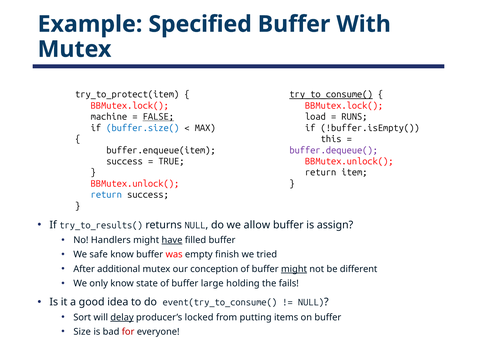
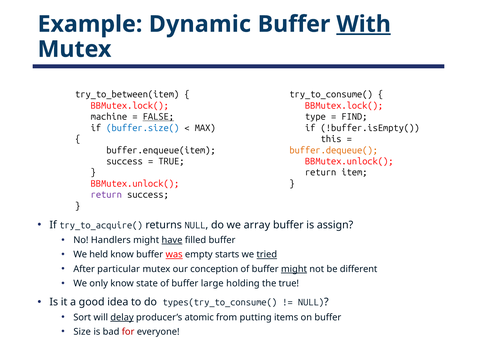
Specified: Specified -> Dynamic (200, 24)
With underline: none -> present (364, 24)
try_to_protect(item: try_to_protect(item -> try_to_between(item (127, 95)
try_to_consume( underline: present -> none (331, 94)
load: load -> type (315, 117)
RUNS: RUNS -> FIND (354, 117)
buffer.dequeue( colour: purple -> orange (334, 150)
return colour: blue -> purple (106, 195)
try_to_results(: try_to_results( -> try_to_acquire( (101, 225)
allow: allow -> array (257, 225)
safe: safe -> held (99, 254)
was underline: none -> present (174, 254)
finish: finish -> starts (227, 254)
tried underline: none -> present (267, 254)
additional: additional -> particular (119, 269)
the fails: fails -> true (289, 283)
event(try_to_consume(: event(try_to_consume( -> types(try_to_consume( (220, 302)
locked: locked -> atomic (199, 317)
